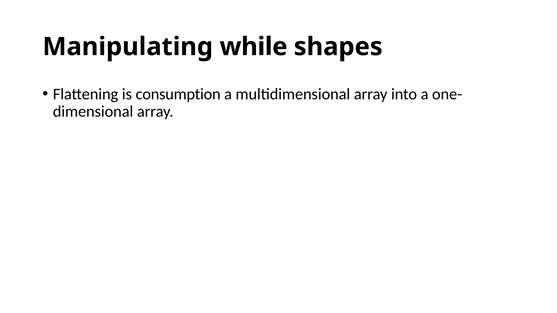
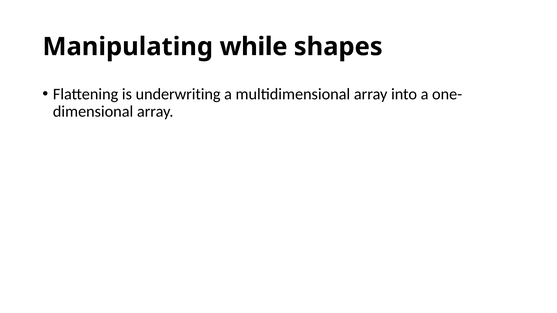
consumption: consumption -> underwriting (178, 94)
